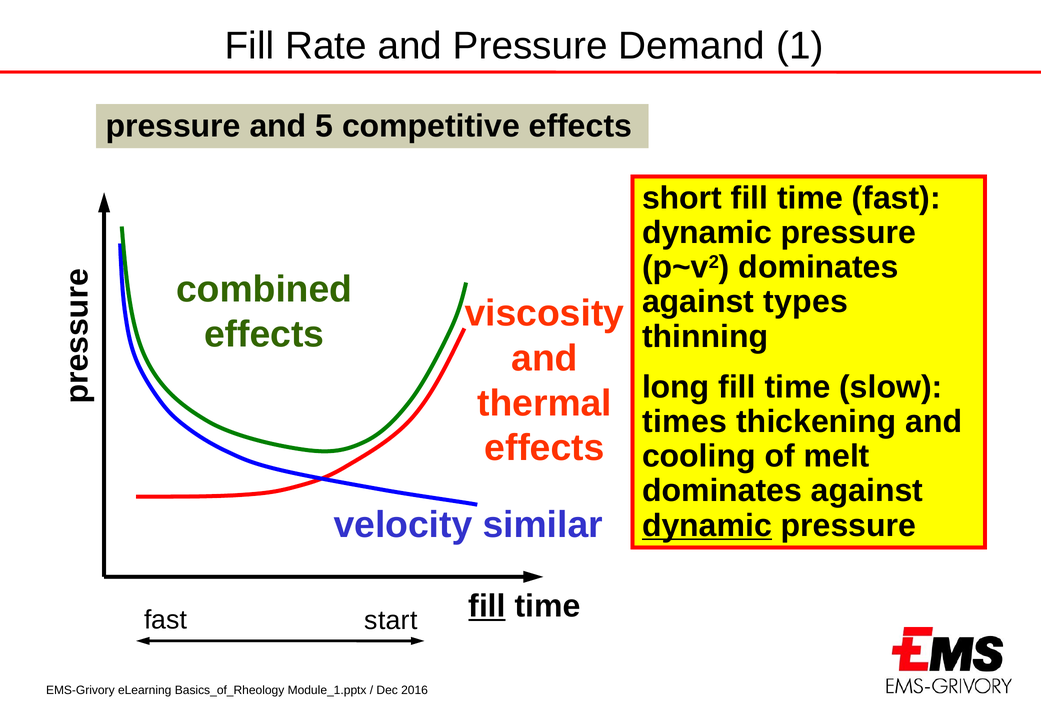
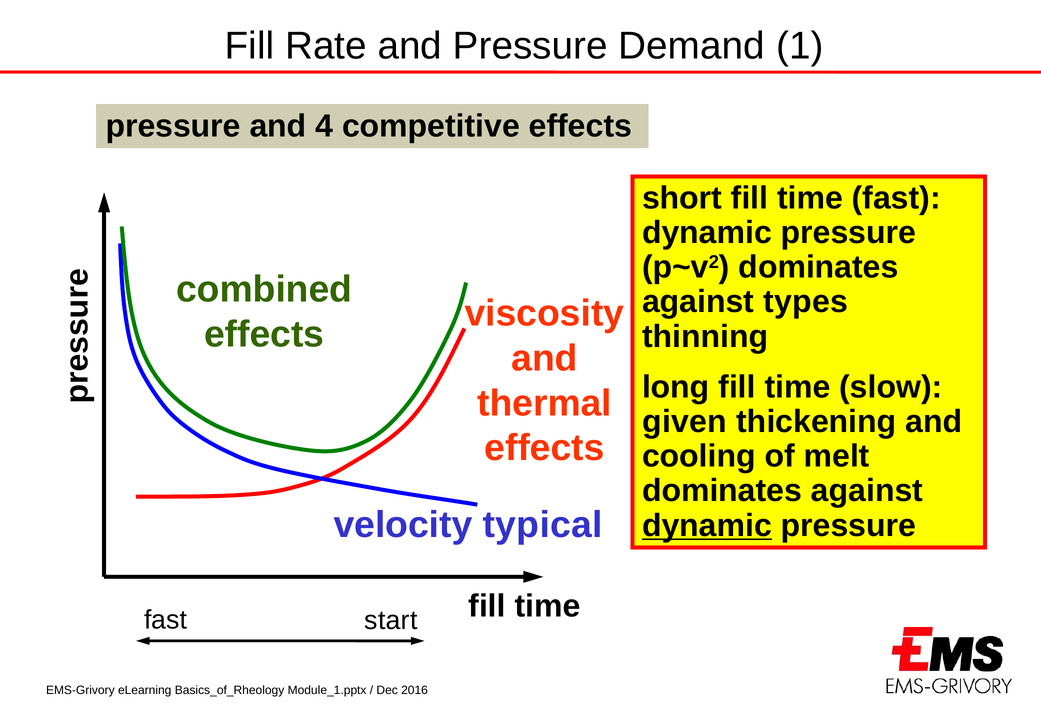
5: 5 -> 4 (324, 126)
times: times -> given (685, 421)
similar: similar -> typical (543, 525)
fill underline: present -> none (487, 606)
